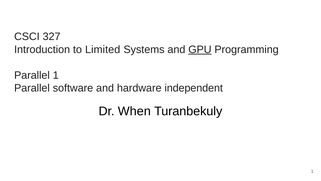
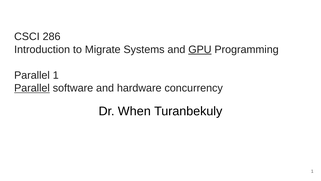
327: 327 -> 286 (52, 37)
Limited: Limited -> Migrate (103, 49)
Parallel underline: none -> present (32, 88)
independent: independent -> concurrency (194, 88)
